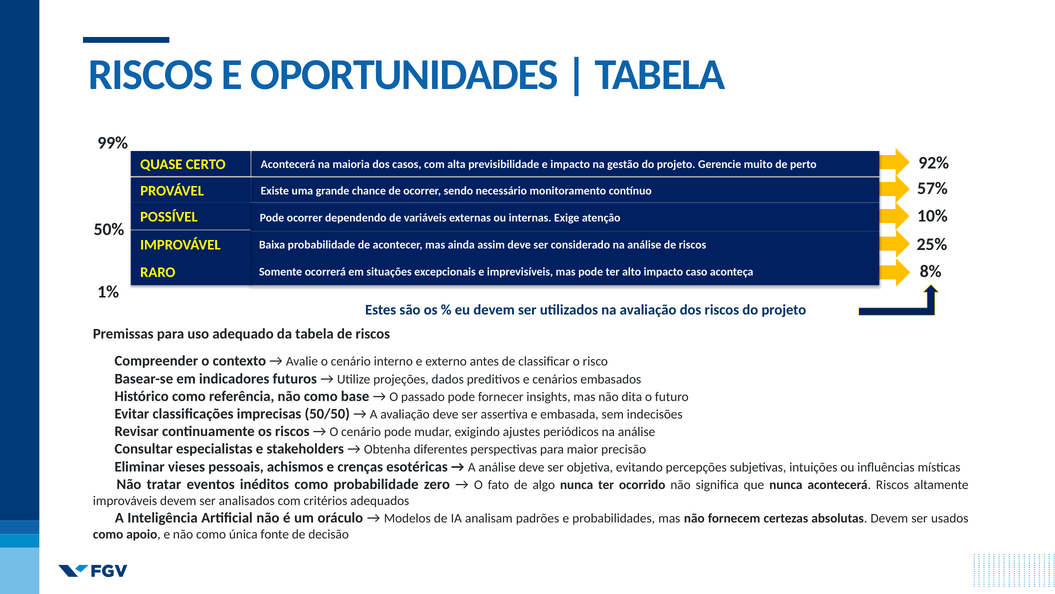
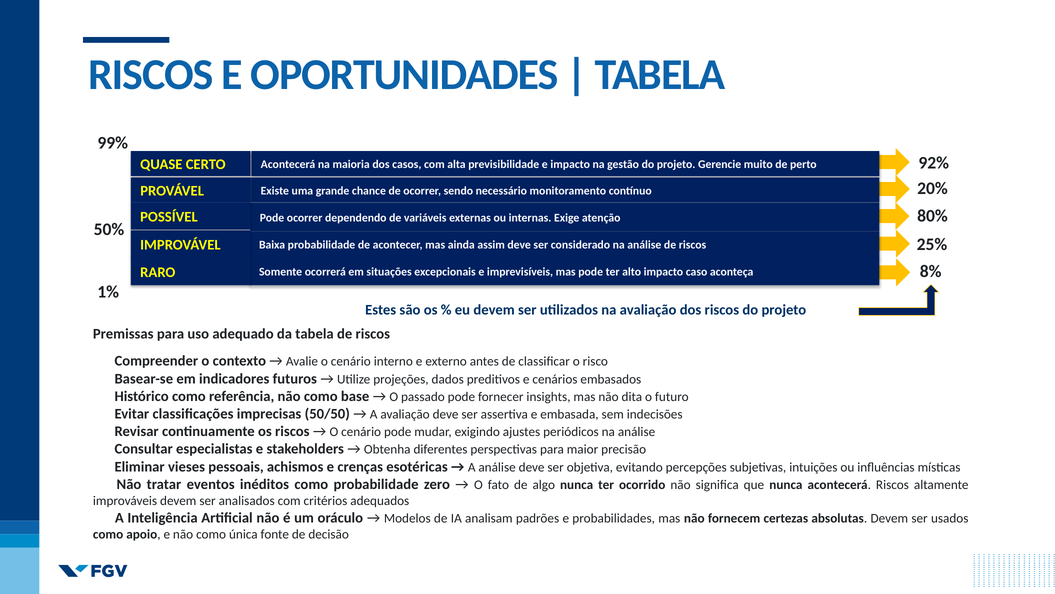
57%: 57% -> 20% (932, 188)
10%: 10% -> 80% (932, 216)
